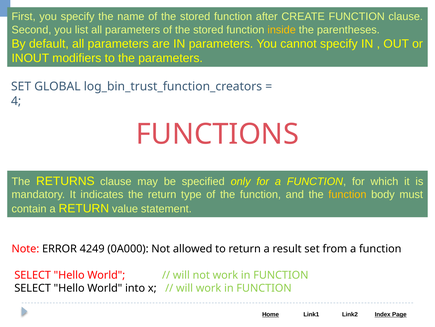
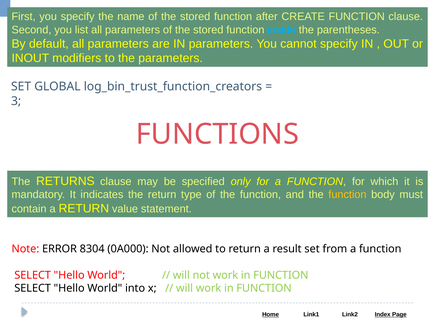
inside colour: yellow -> light blue (282, 30)
4: 4 -> 3 (16, 101)
4249: 4249 -> 8304 (92, 248)
